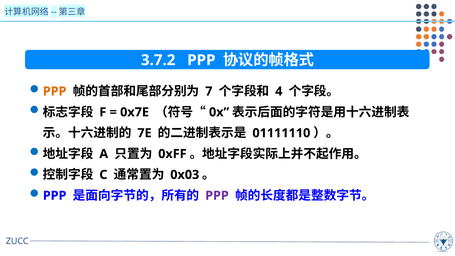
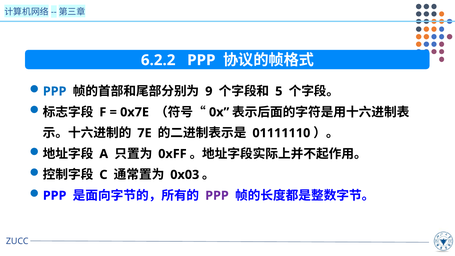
3.7.2: 3.7.2 -> 6.2.2 (158, 60)
PPP colour: orange -> blue (55, 91)
7: 7 -> 9 (209, 91)
4: 4 -> 5 (279, 91)
